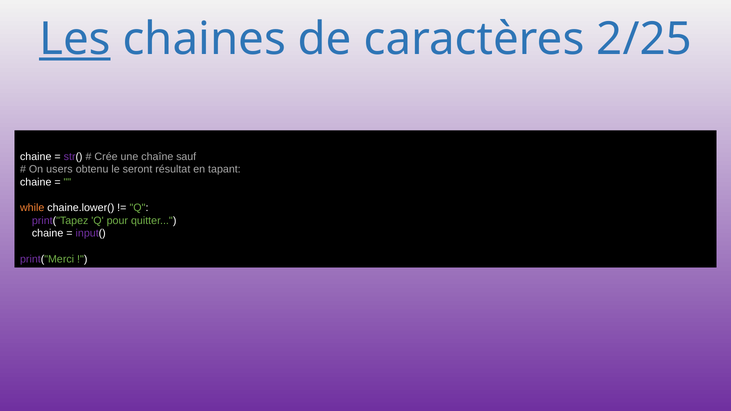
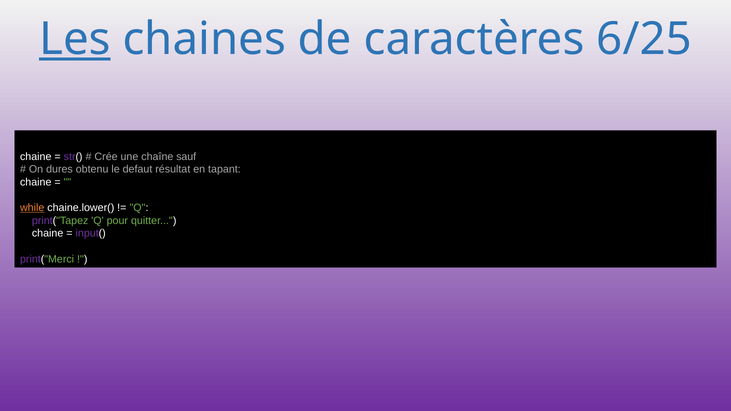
2/25: 2/25 -> 6/25 (644, 39)
users: users -> dures (59, 170)
seront: seront -> defaut (138, 170)
while underline: none -> present (32, 208)
